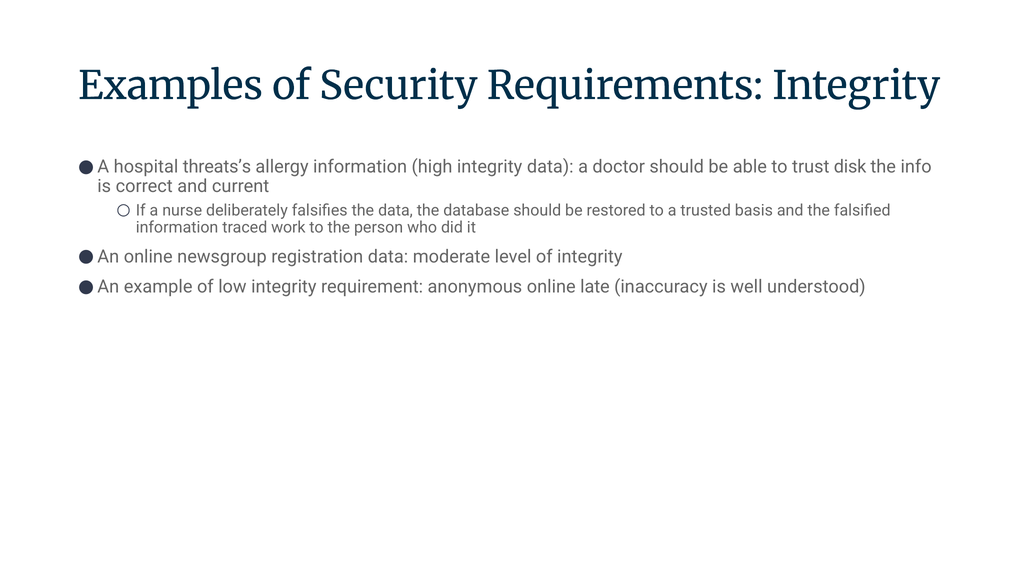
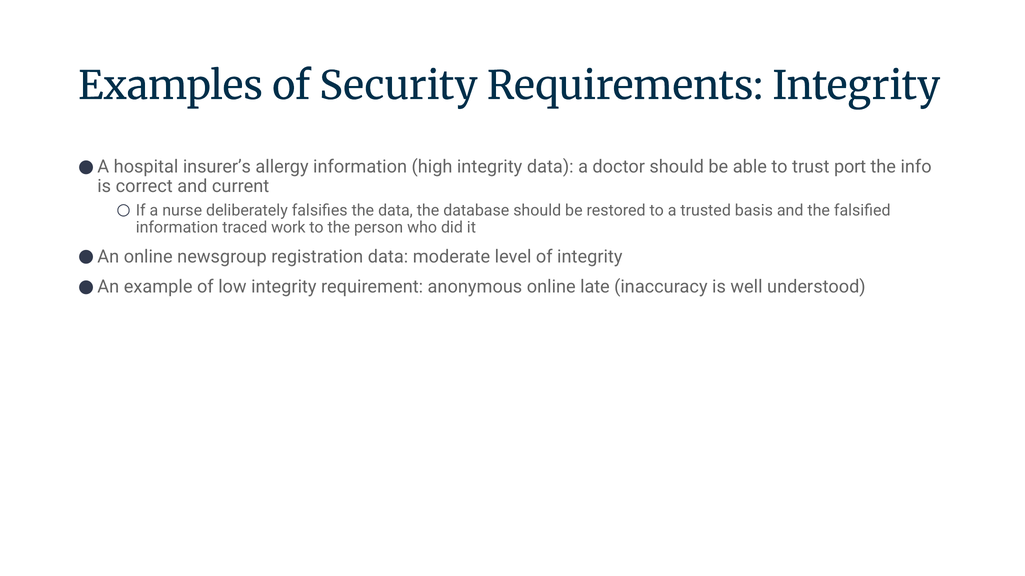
threats’s: threats’s -> insurer’s (217, 167)
disk: disk -> port (850, 167)
